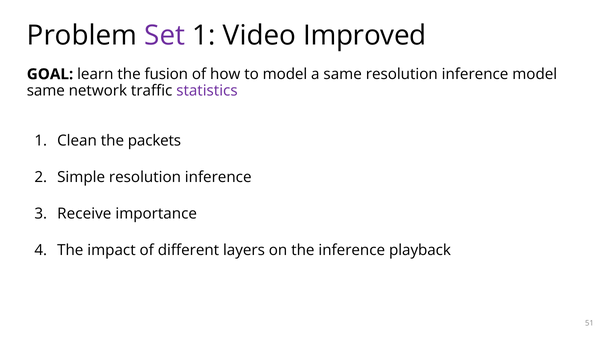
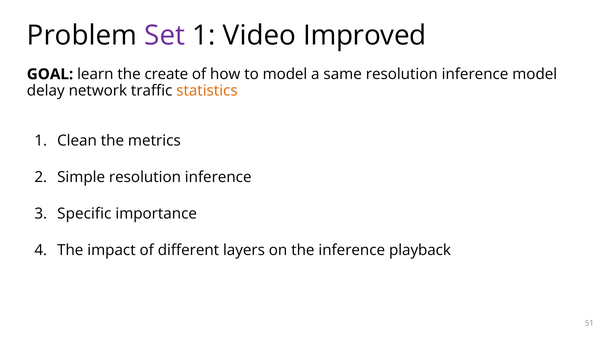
fusion: fusion -> create (166, 74)
same: same -> delay (46, 91)
statistics colour: purple -> orange (207, 91)
packets: packets -> metrics (154, 141)
Receive: Receive -> Specific (84, 214)
